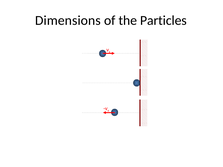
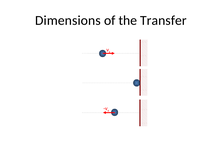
Particles: Particles -> Transfer (163, 20)
